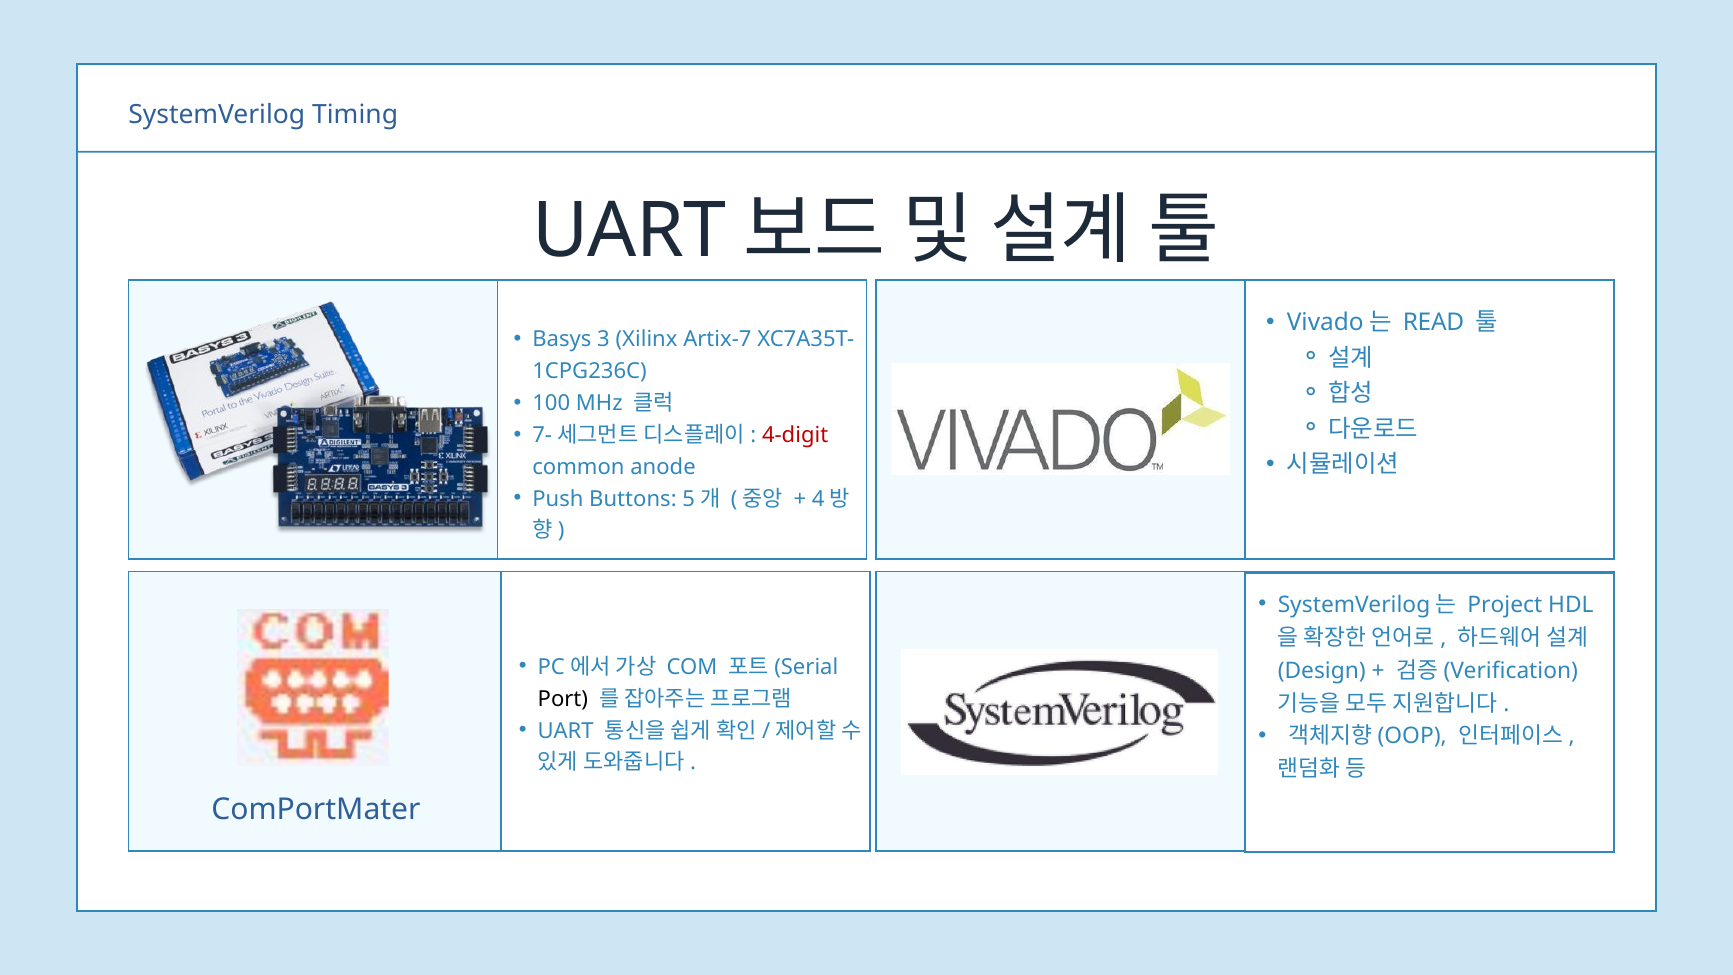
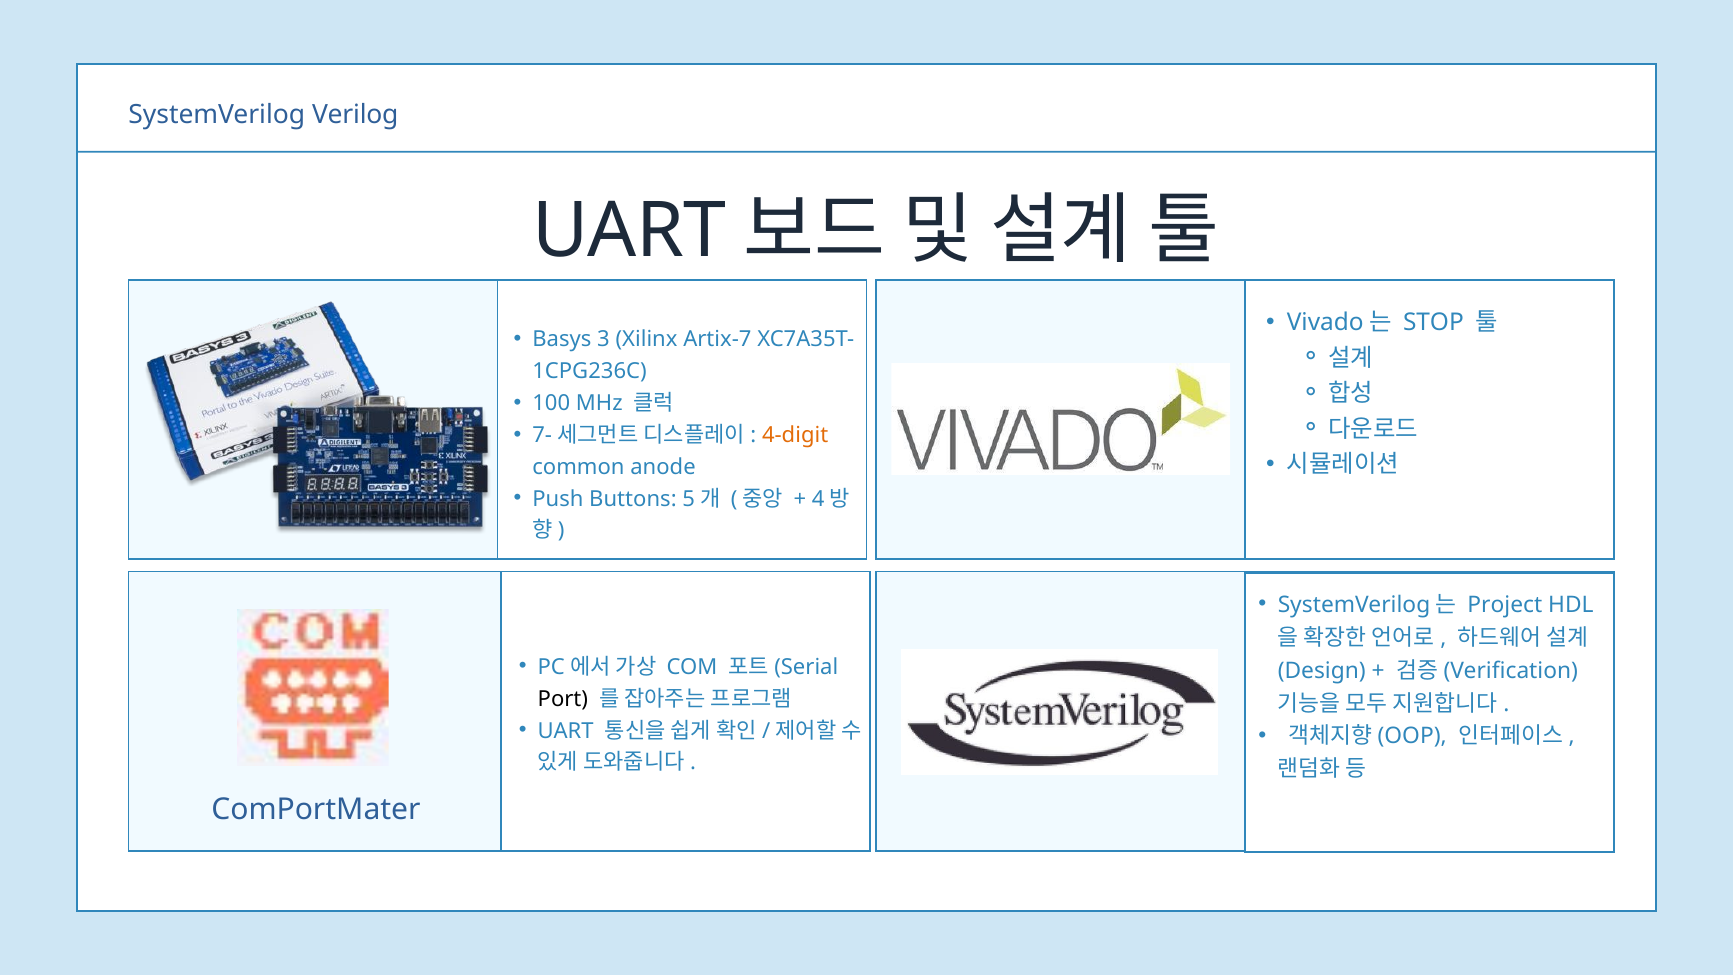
Timing: Timing -> Verilog (355, 115)
READ: READ -> STOP (1433, 323)
4-digit colour: red -> orange (795, 435)
